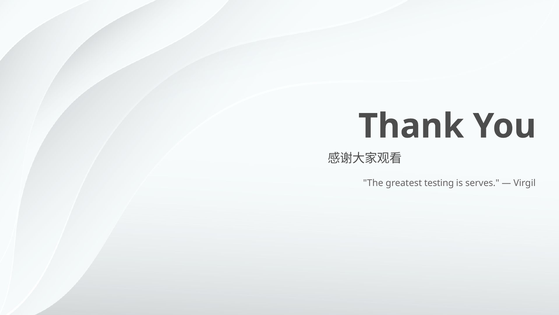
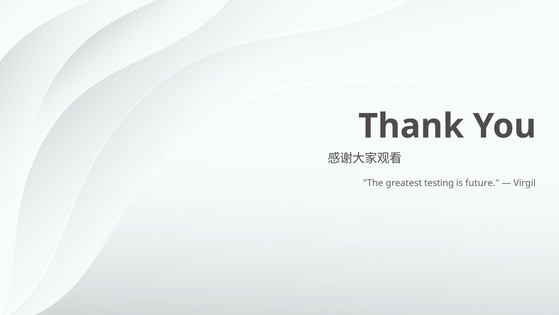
serves: serves -> future (482, 183)
